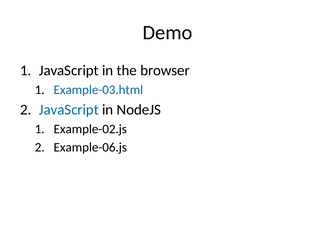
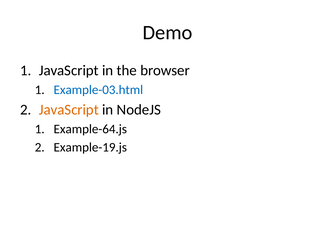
JavaScript colour: blue -> orange (69, 109)
Example-02.js: Example-02.js -> Example-64.js (90, 129)
Example-06.js: Example-06.js -> Example-19.js (90, 147)
